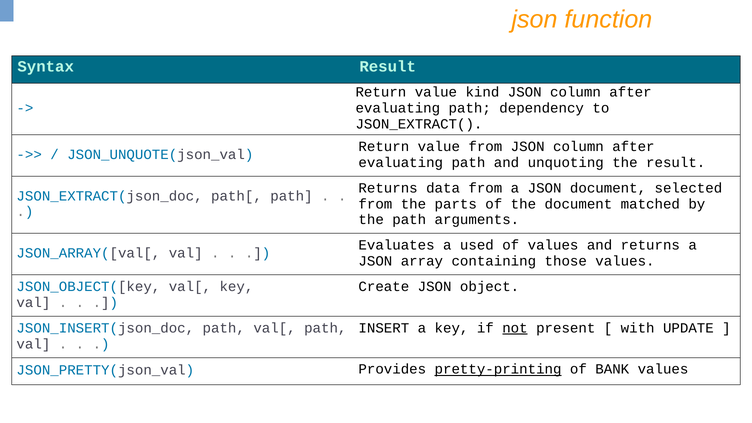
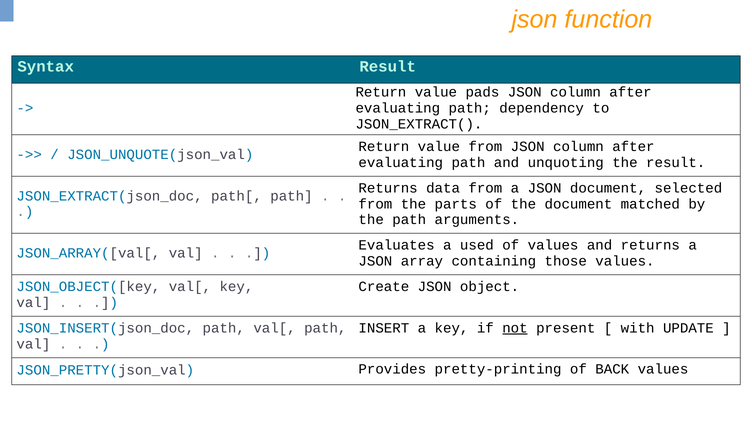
kind: kind -> pads (482, 92)
pretty-printing underline: present -> none (498, 369)
BANK: BANK -> BACK (612, 369)
